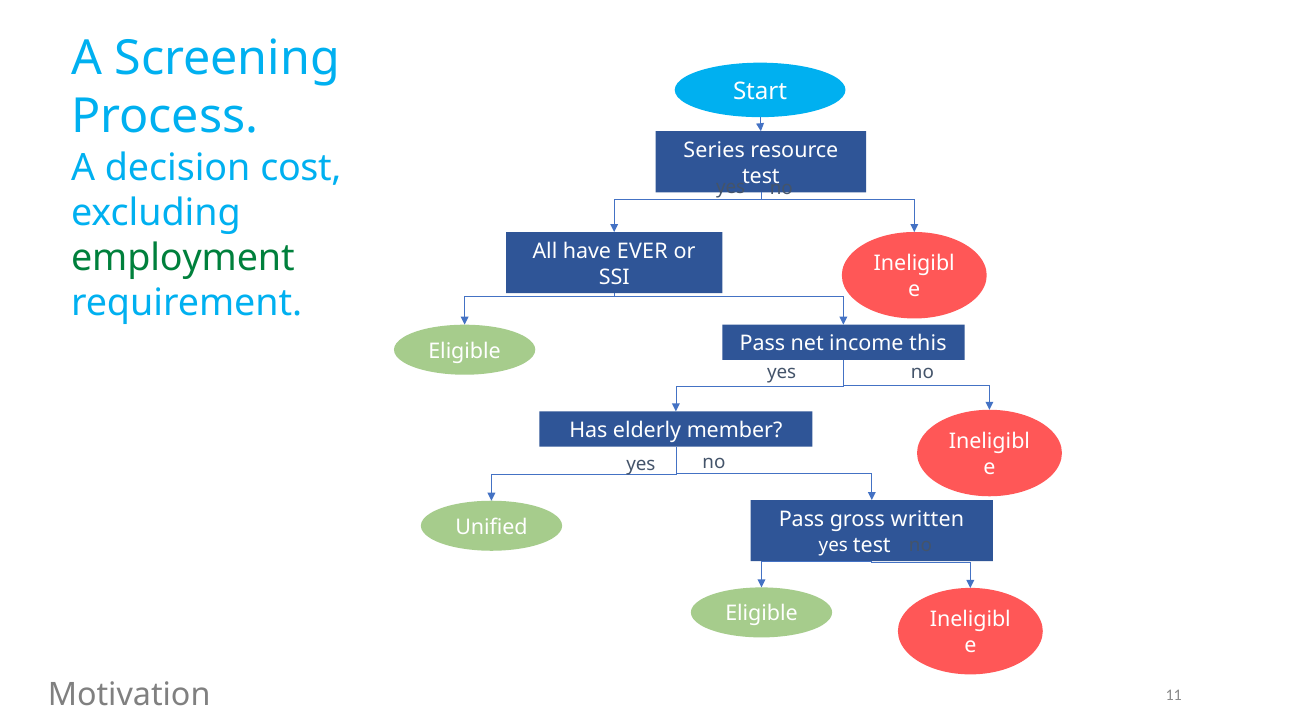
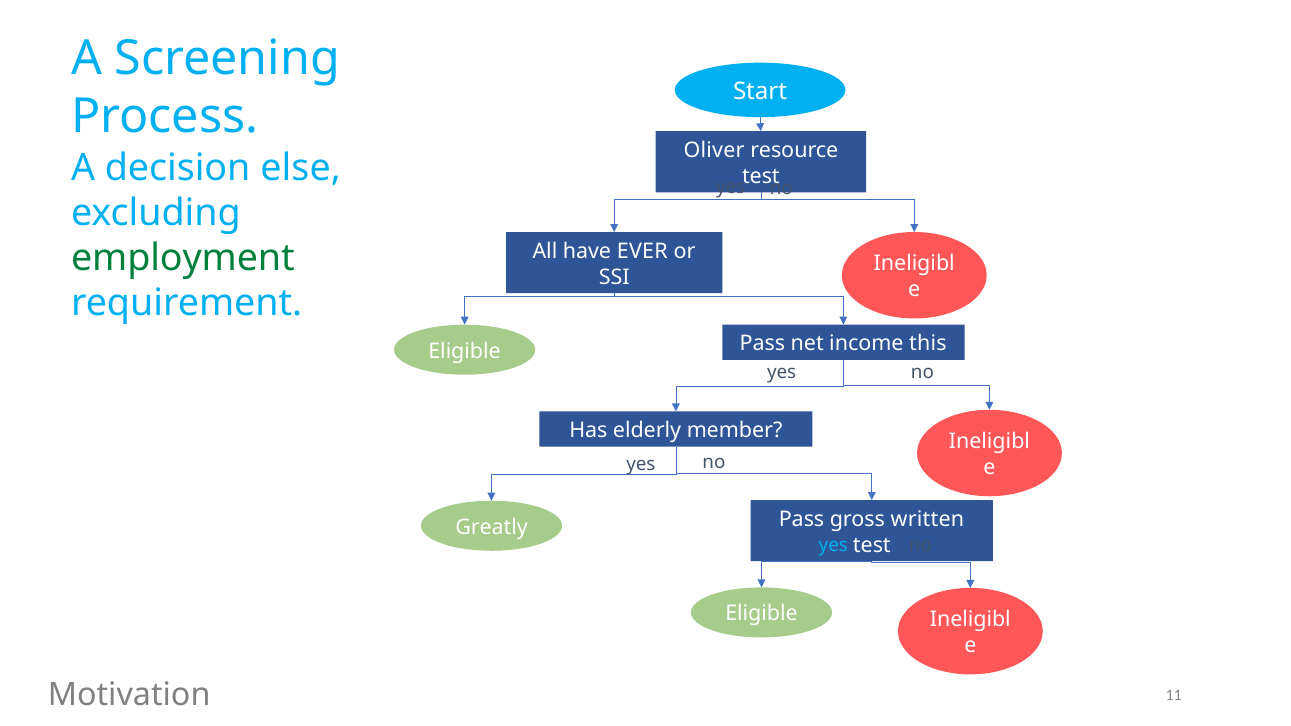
Series: Series -> Oliver (714, 150)
cost: cost -> else (301, 168)
Unified: Unified -> Greatly (492, 527)
yes colour: white -> light blue (833, 545)
